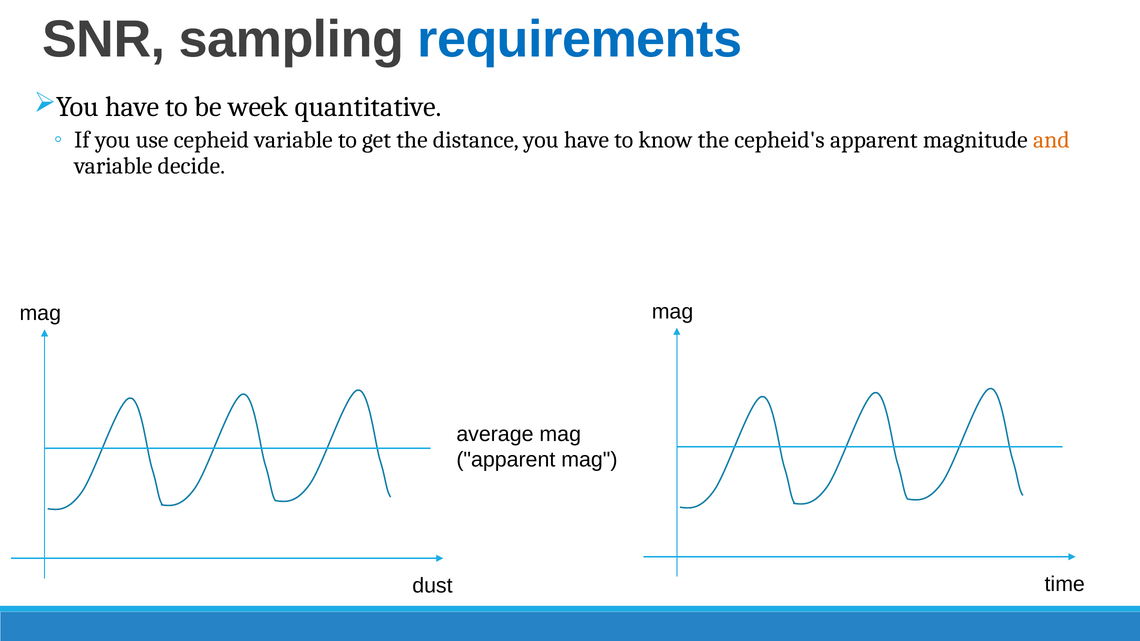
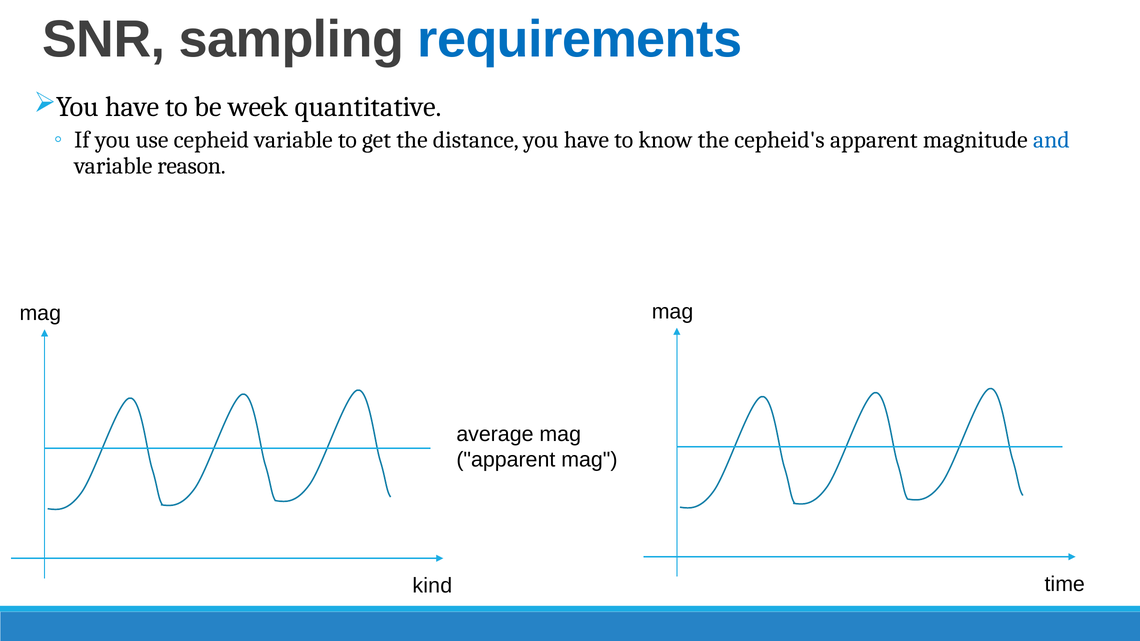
and colour: orange -> blue (1051, 140)
decide: decide -> reason (192, 166)
dust: dust -> kind (432, 586)
